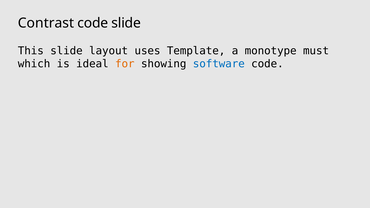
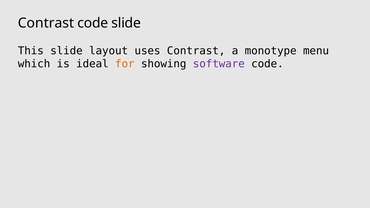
uses Template: Template -> Contrast (196, 51)
must: must -> menu (316, 51)
software colour: blue -> purple (219, 64)
